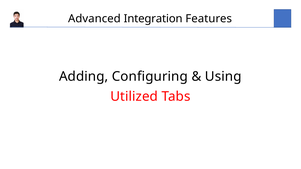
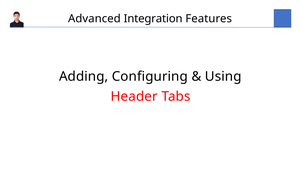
Utilized: Utilized -> Header (134, 97)
